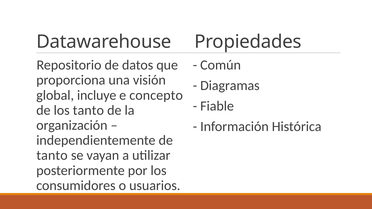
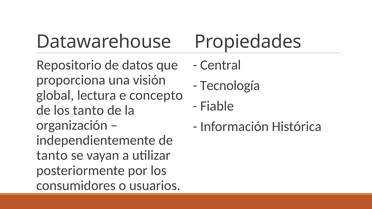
Común: Común -> Central (221, 65)
Diagramas: Diagramas -> Tecnología (230, 86)
incluye: incluye -> lectura (97, 95)
